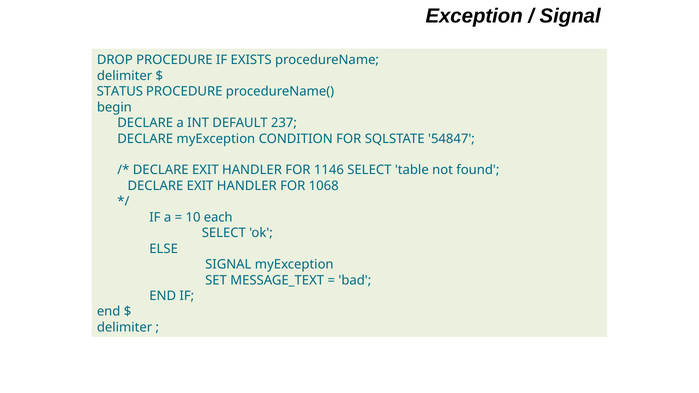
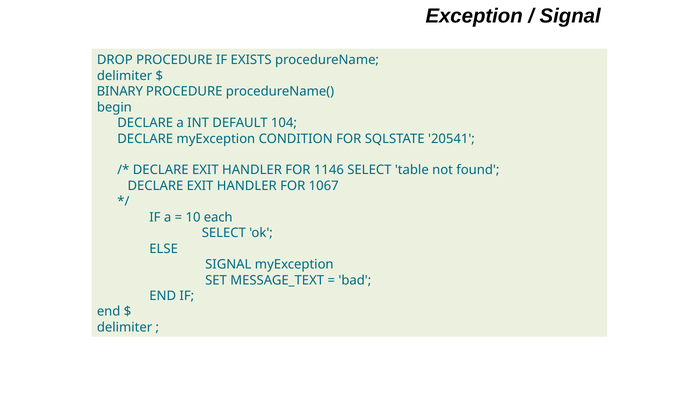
STATUS: STATUS -> BINARY (120, 92)
237: 237 -> 104 (284, 123)
54847: 54847 -> 20541 (451, 139)
1068: 1068 -> 1067 (324, 186)
